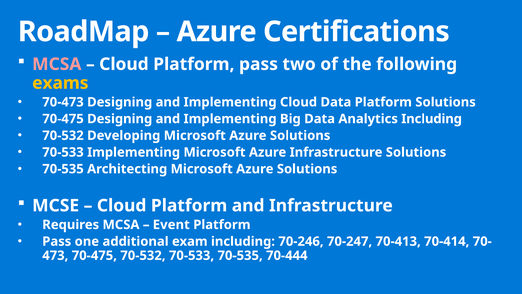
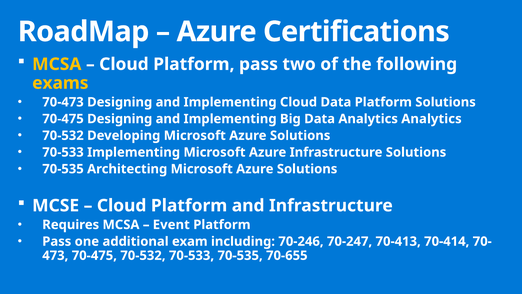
MCSA colour: pink -> yellow (57, 64)
Analytics Including: Including -> Analytics (431, 119)
70-444: 70-444 -> 70-655 (287, 255)
